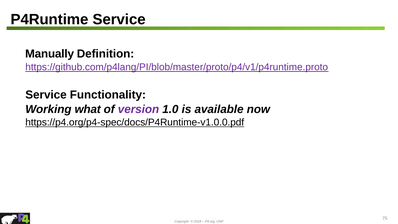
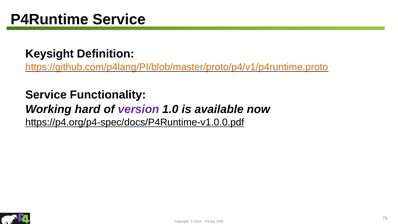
Manually: Manually -> Keysight (50, 54)
https://github.com/p4lang/PI/blob/master/proto/p4/v1/p4runtime.proto colour: purple -> orange (177, 67)
what: what -> hard (88, 109)
